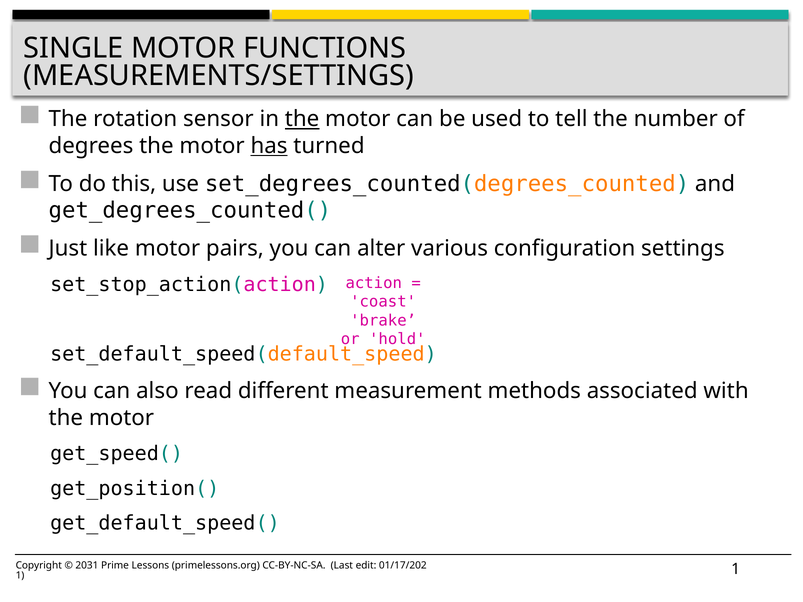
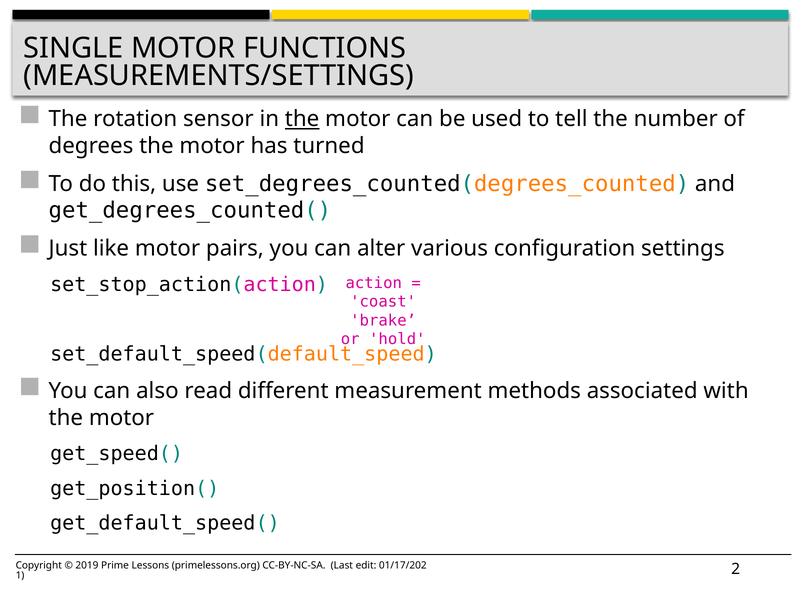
has underline: present -> none (269, 146)
2031: 2031 -> 2019 (87, 566)
1: 1 -> 2 (736, 569)
